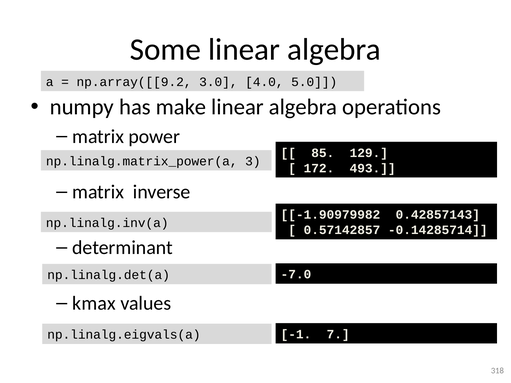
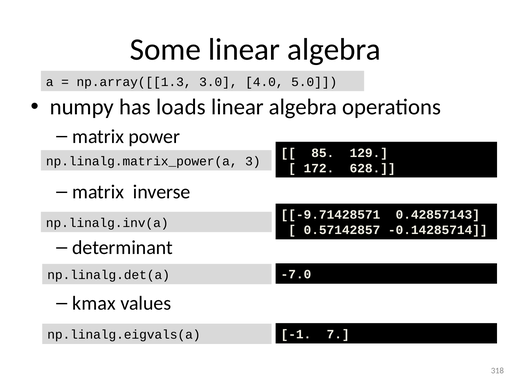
np.array([[9.2: np.array([[9.2 -> np.array([[1.3 (134, 82)
make: make -> loads (181, 107)
493: 493 -> 628 (373, 168)
-1.90979982: -1.90979982 -> -9.71428571 (330, 215)
